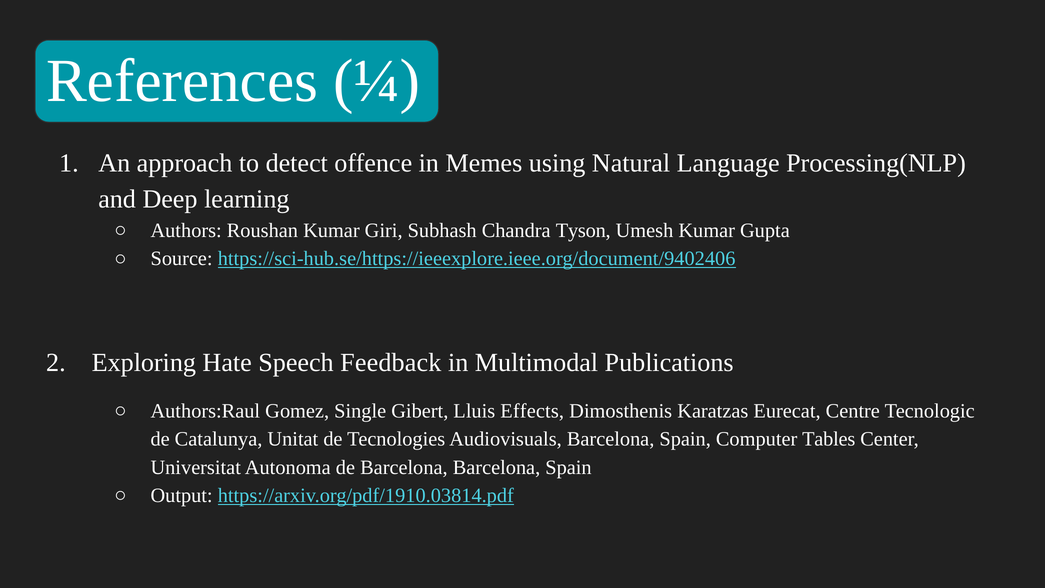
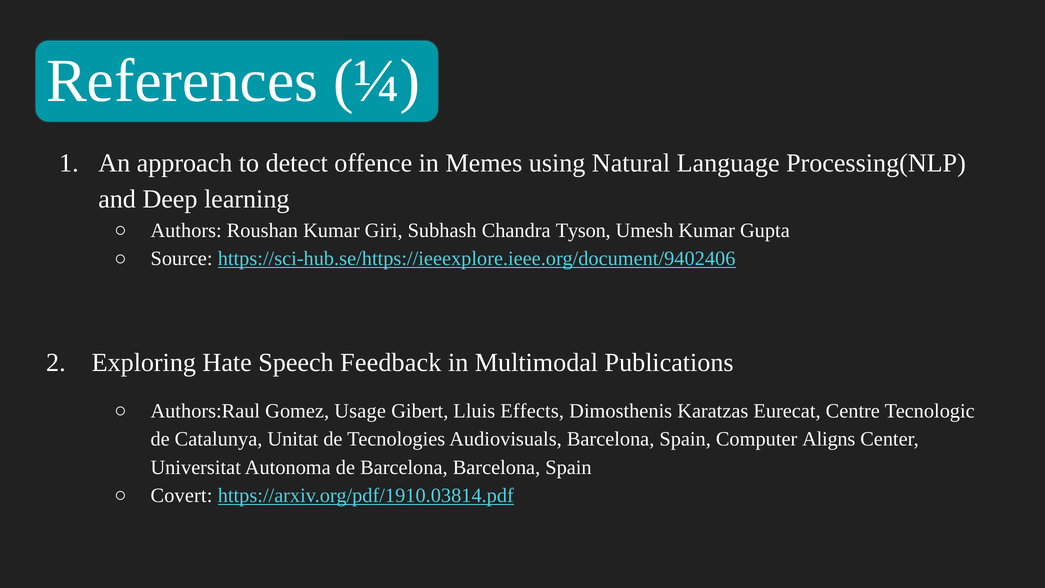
Single: Single -> Usage (360, 411)
Tables: Tables -> Aligns (829, 439)
Output: Output -> Covert (181, 495)
